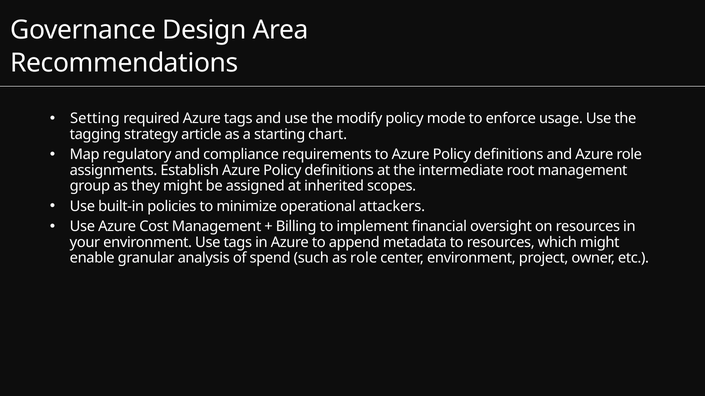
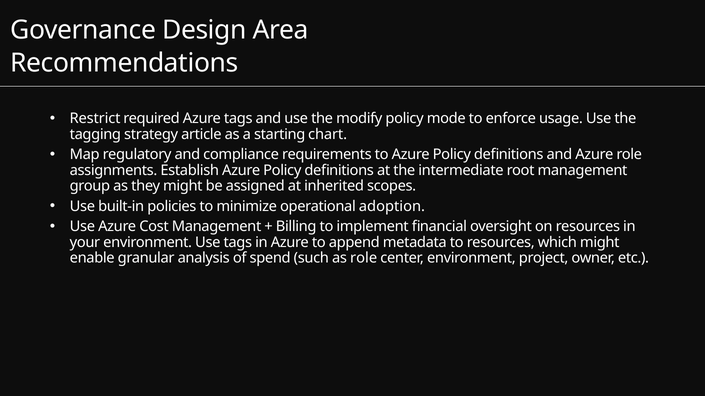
Setting: Setting -> Restrict (95, 119)
attackers: attackers -> adoption (392, 207)
